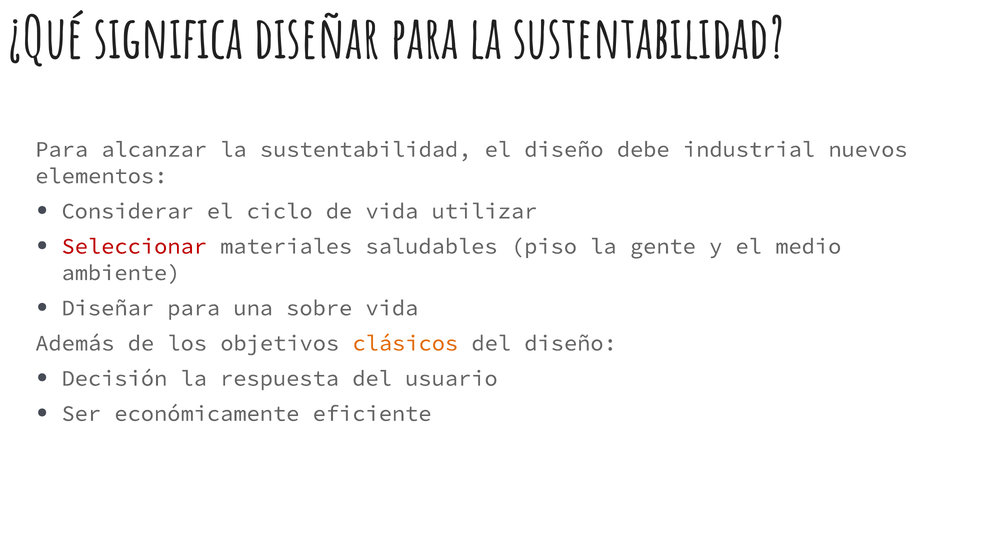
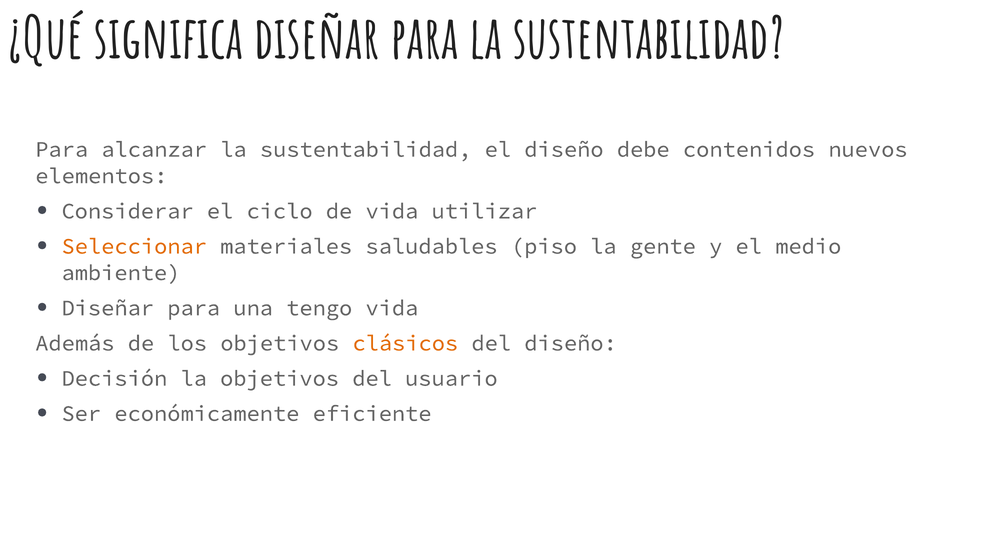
industrial: industrial -> contenidos (749, 149)
Seleccionar colour: red -> orange (134, 246)
sobre: sobre -> tengo (319, 308)
la respuesta: respuesta -> objetivos (280, 378)
